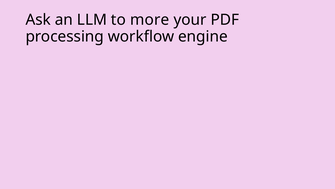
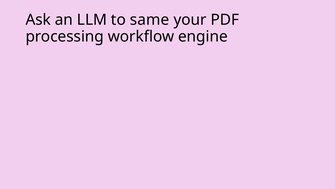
more: more -> same (150, 20)
